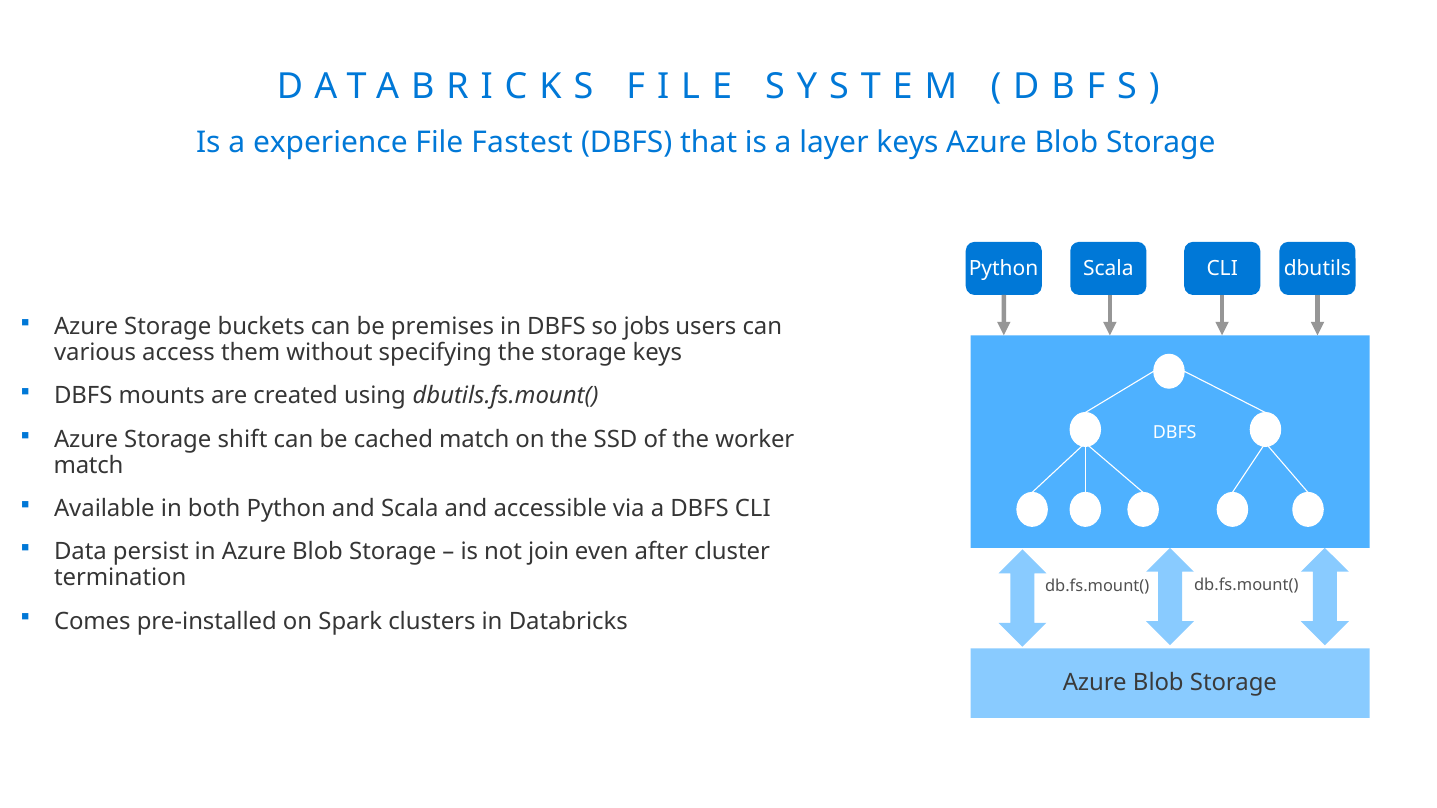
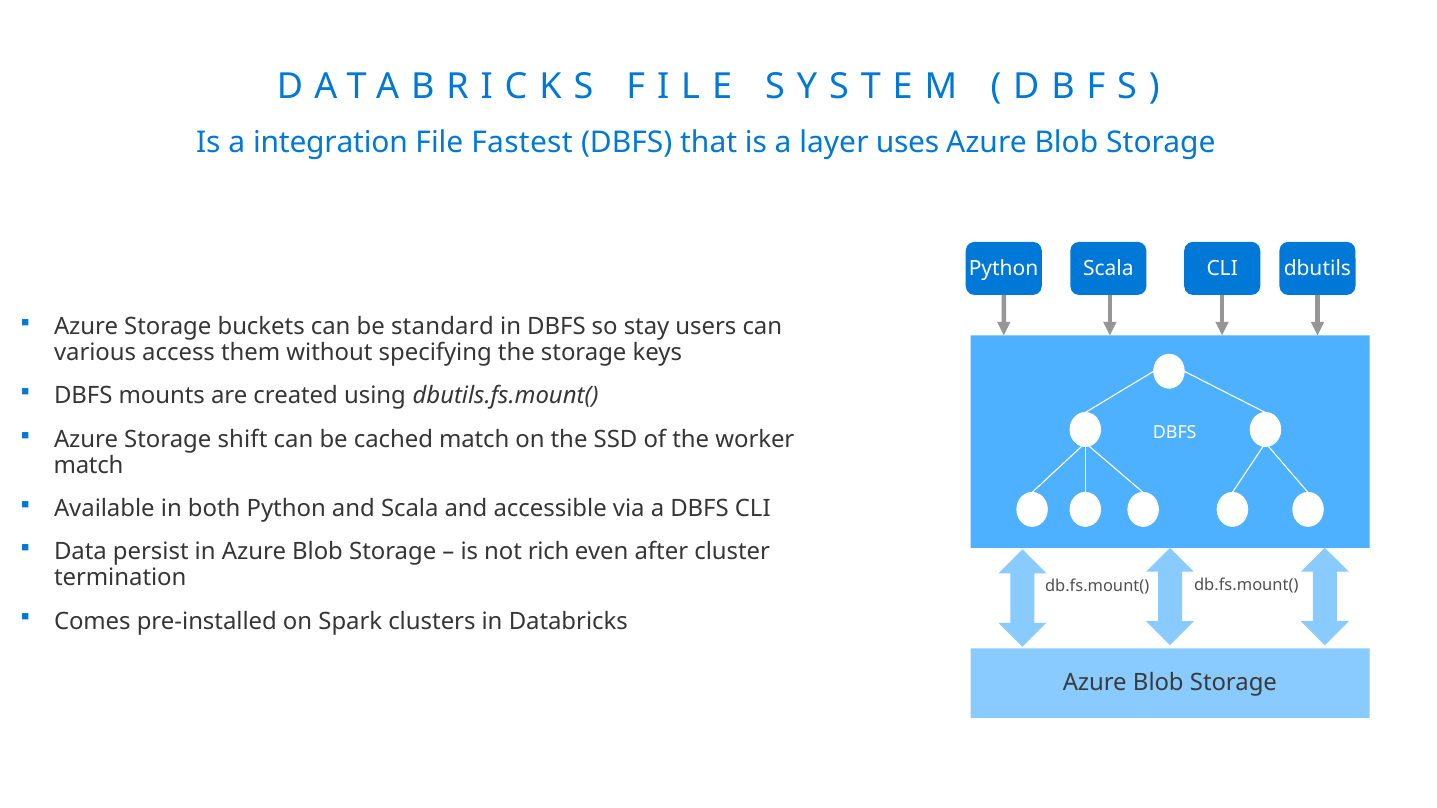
experience: experience -> integration (330, 143)
layer keys: keys -> uses (908, 143)
premises: premises -> standard (442, 327)
jobs: jobs -> stay (647, 327)
join: join -> rich (549, 552)
